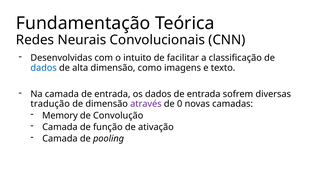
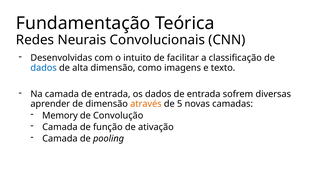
tradução: tradução -> aprender (50, 104)
através colour: purple -> orange (146, 104)
0: 0 -> 5 (180, 104)
